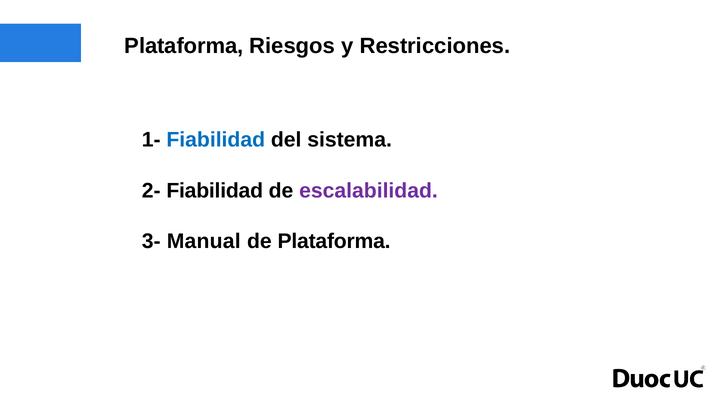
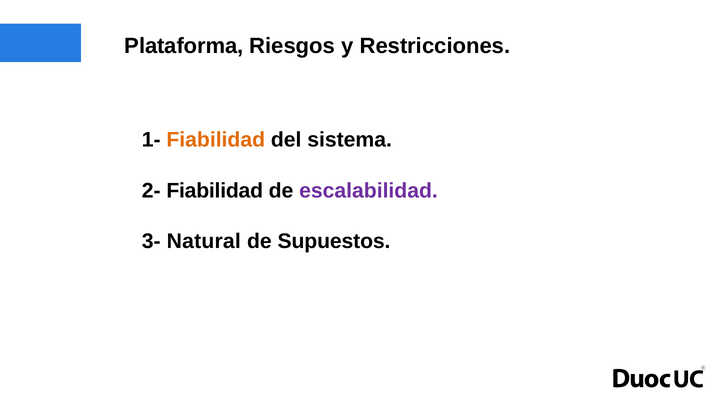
Fiabilidad colour: blue -> orange (216, 140)
Manual: Manual -> Natural (204, 242)
de Plataforma: Plataforma -> Supuestos (334, 242)
